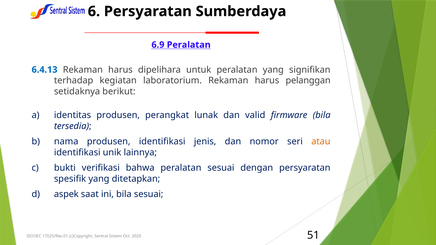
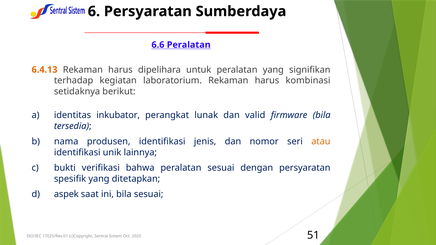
6.9: 6.9 -> 6.6 (158, 45)
6.4.13 colour: blue -> orange (45, 70)
pelanggan: pelanggan -> kombinasi (308, 81)
identitas produsen: produsen -> inkubator (118, 115)
